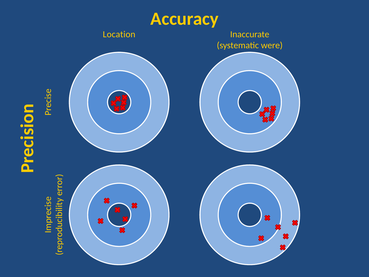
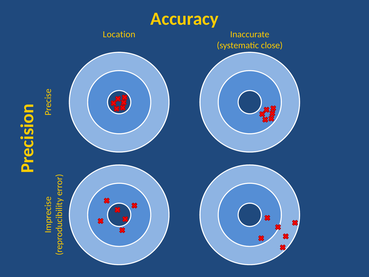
were: were -> close (272, 45)
